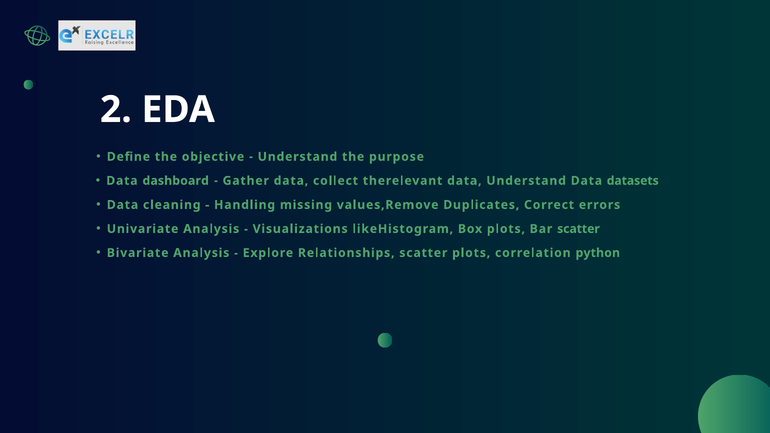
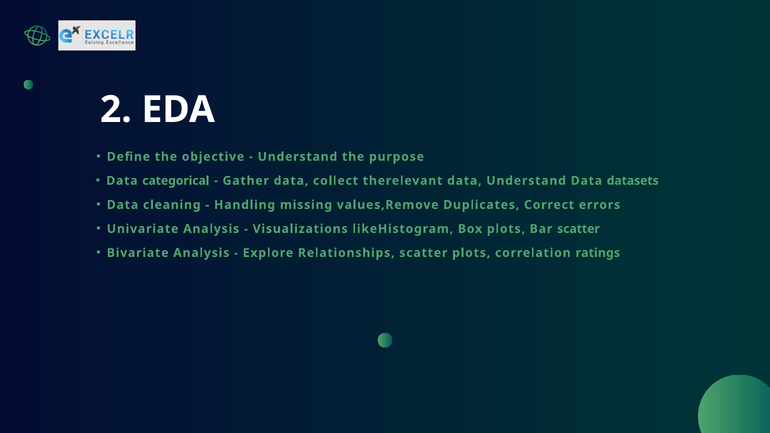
dashboard: dashboard -> categorical (176, 181)
python: python -> ratings (598, 253)
